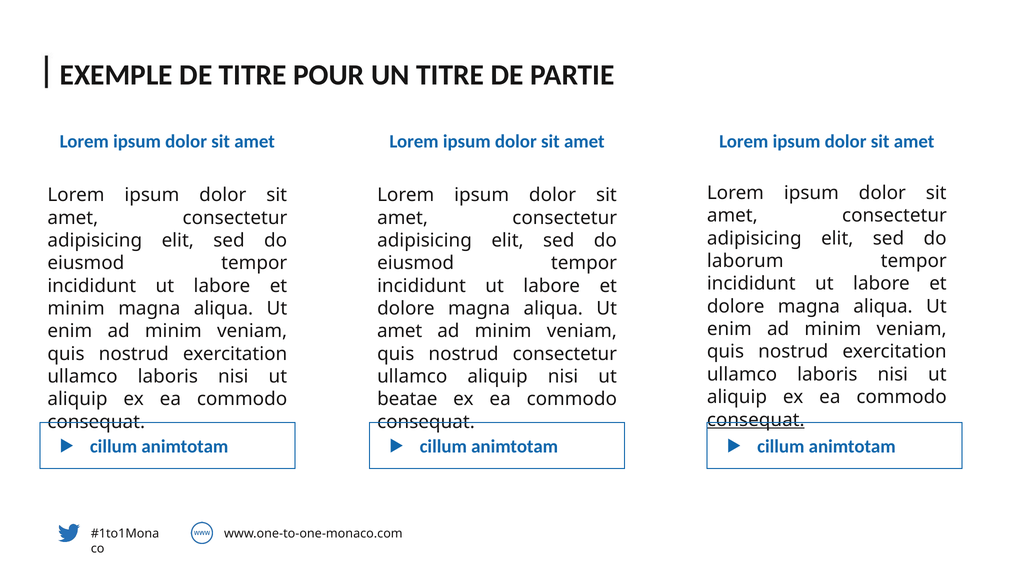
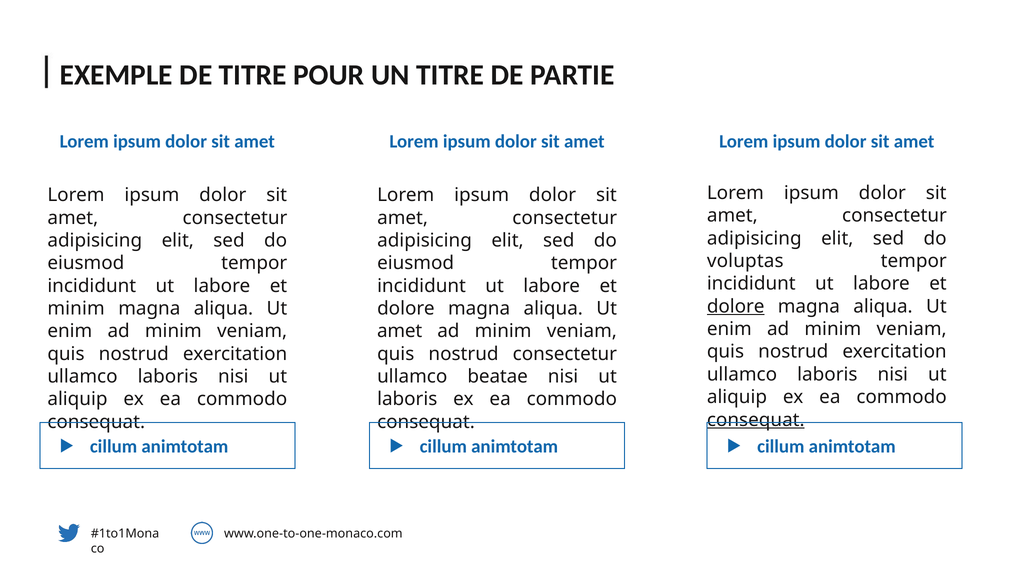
laborum: laborum -> voluptas (745, 261)
dolore underline: none -> present (736, 307)
ullamco aliquip: aliquip -> beatae (498, 377)
beatae: beatae -> laboris (407, 400)
